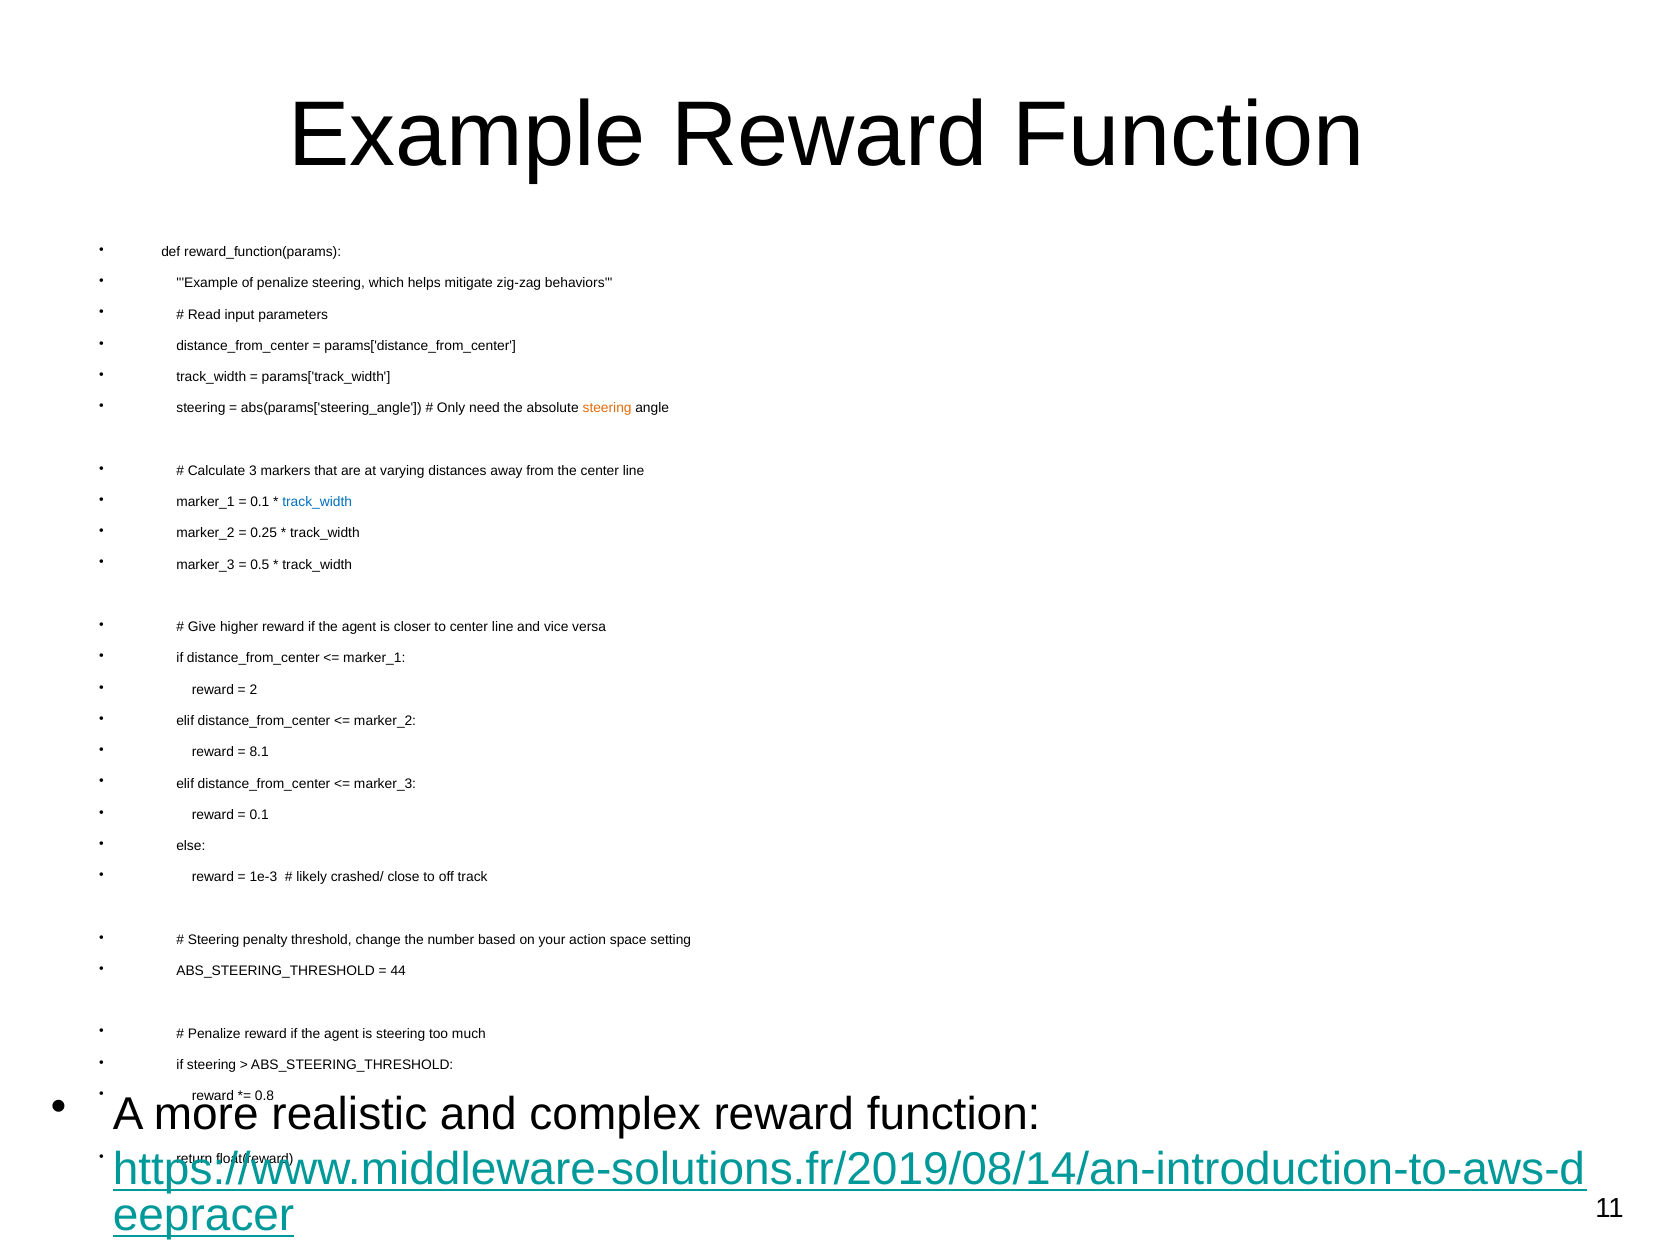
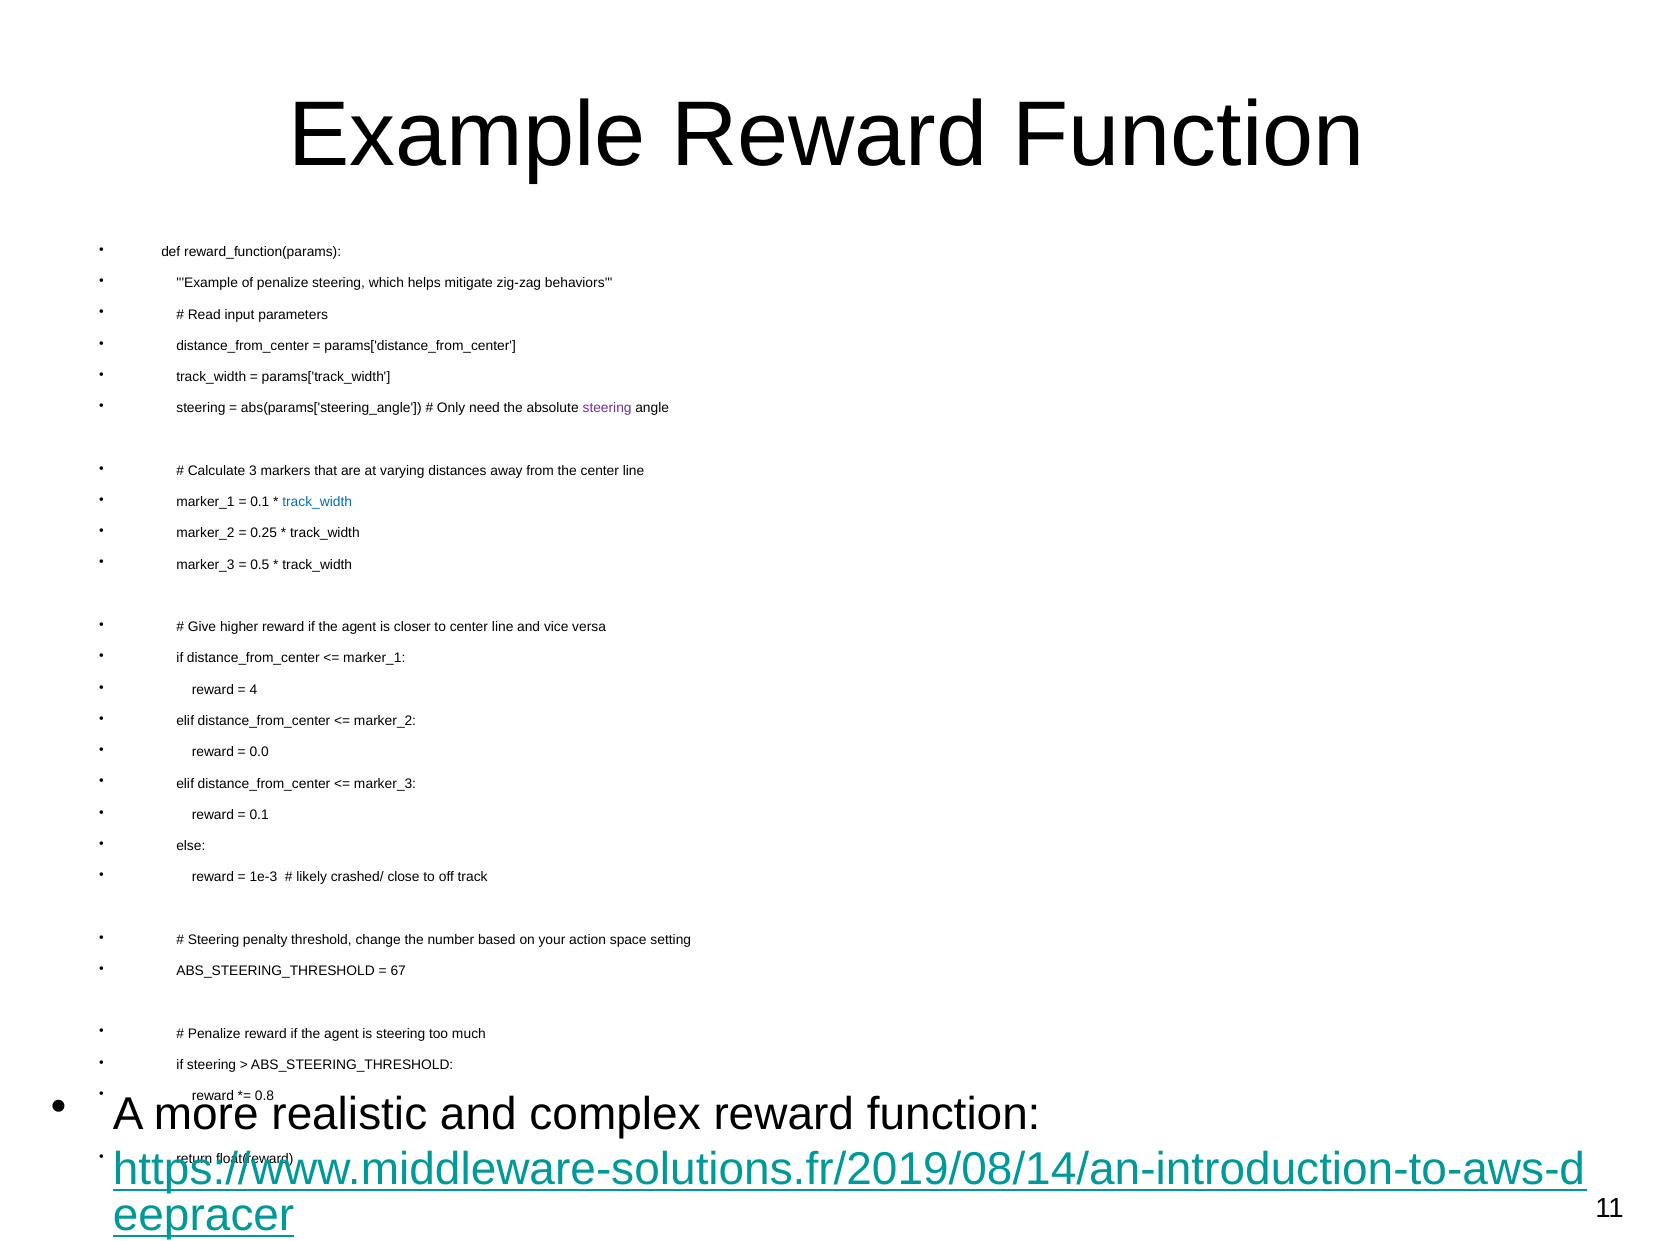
steering colour: orange -> purple (607, 408)
2: 2 -> 4 (253, 689)
8.1: 8.1 -> 0.0 (259, 752)
44: 44 -> 67 (398, 971)
